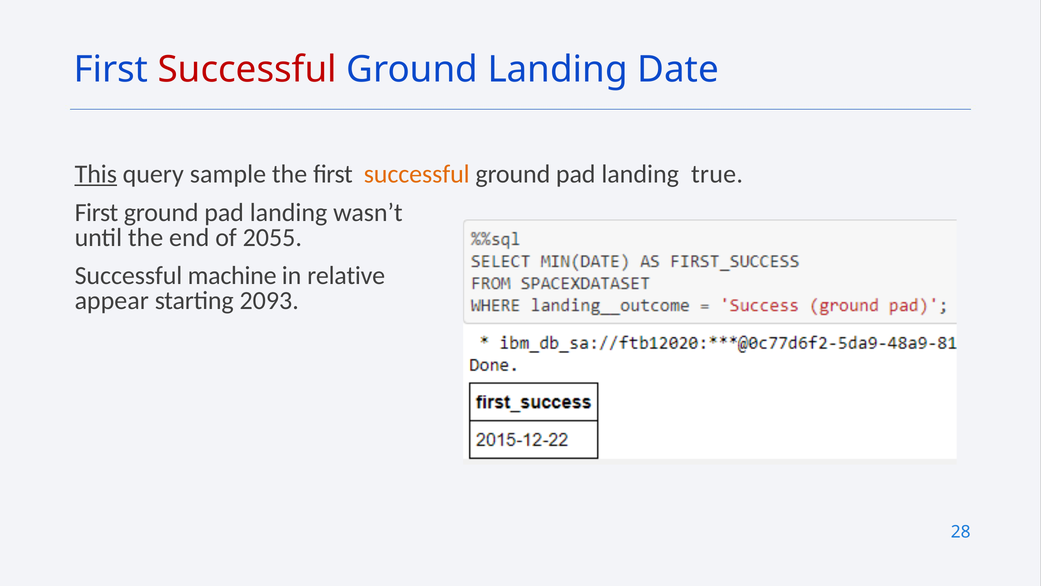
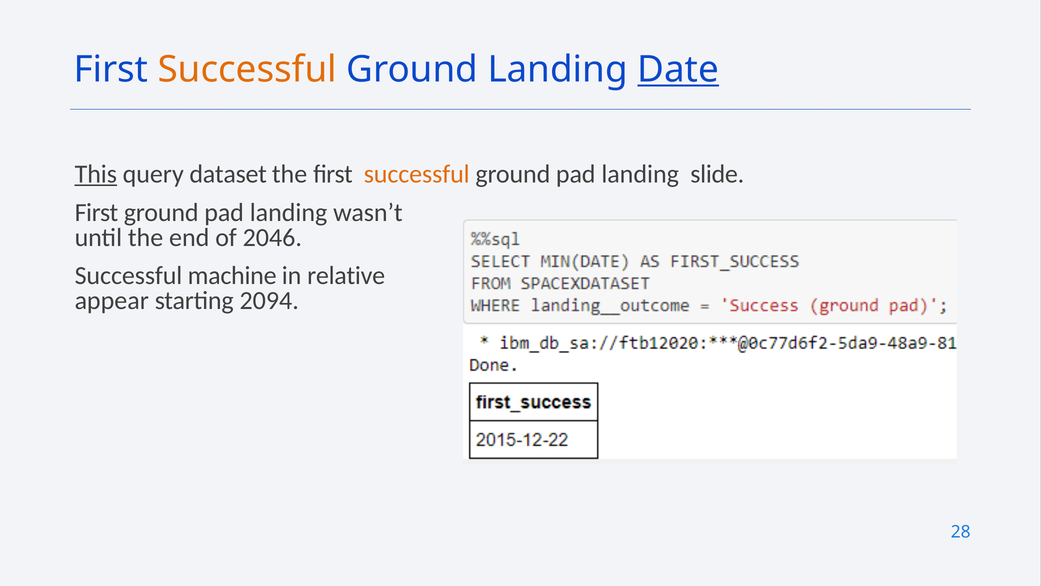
Successful colour: red -> orange (247, 70)
Date underline: none -> present (678, 70)
sample: sample -> dataset (228, 174)
true: true -> slide (717, 174)
2055: 2055 -> 2046 (272, 237)
2093: 2093 -> 2094 (269, 300)
